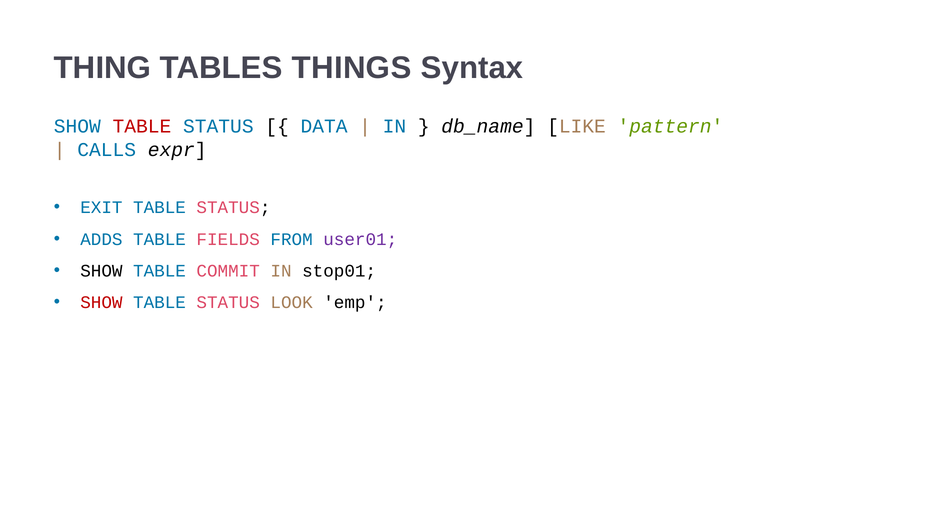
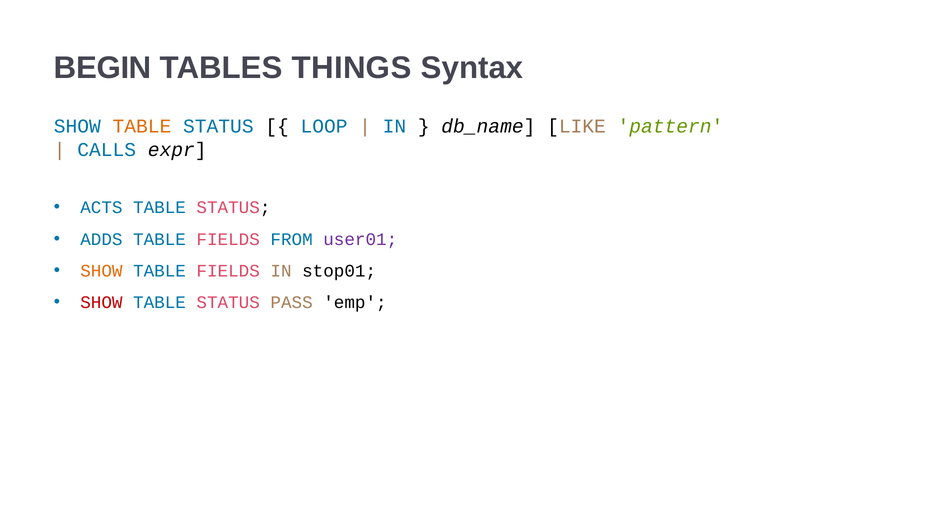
THING: THING -> BEGIN (103, 68)
TABLE colour: red -> orange (142, 127)
DATA: DATA -> LOOP (324, 127)
EXIT: EXIT -> ACTS (101, 208)
SHOW colour: black -> orange (101, 271)
COMMIT: COMMIT -> FIELDS (228, 271)
LOOK: LOOK -> PASS (292, 303)
